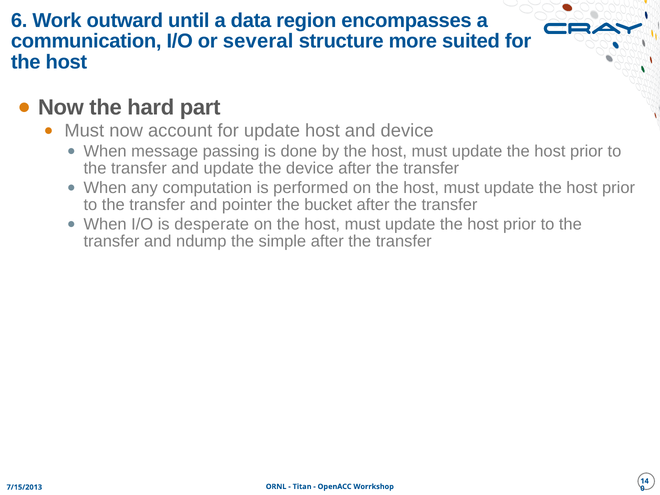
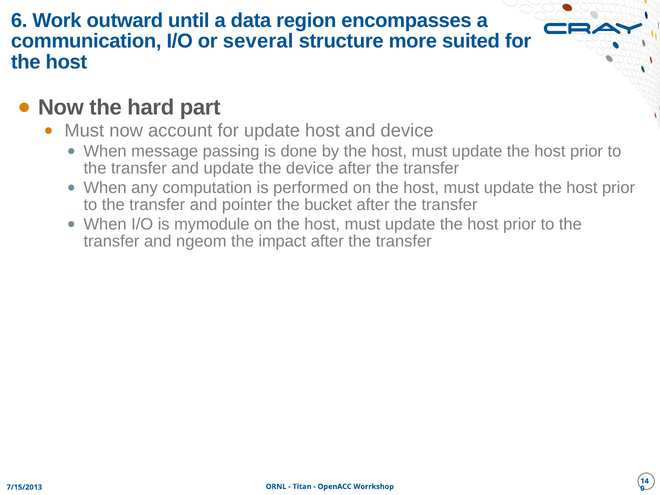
desperate: desperate -> mymodule (212, 224)
ndump: ndump -> ngeom (201, 241)
simple: simple -> impact (282, 241)
